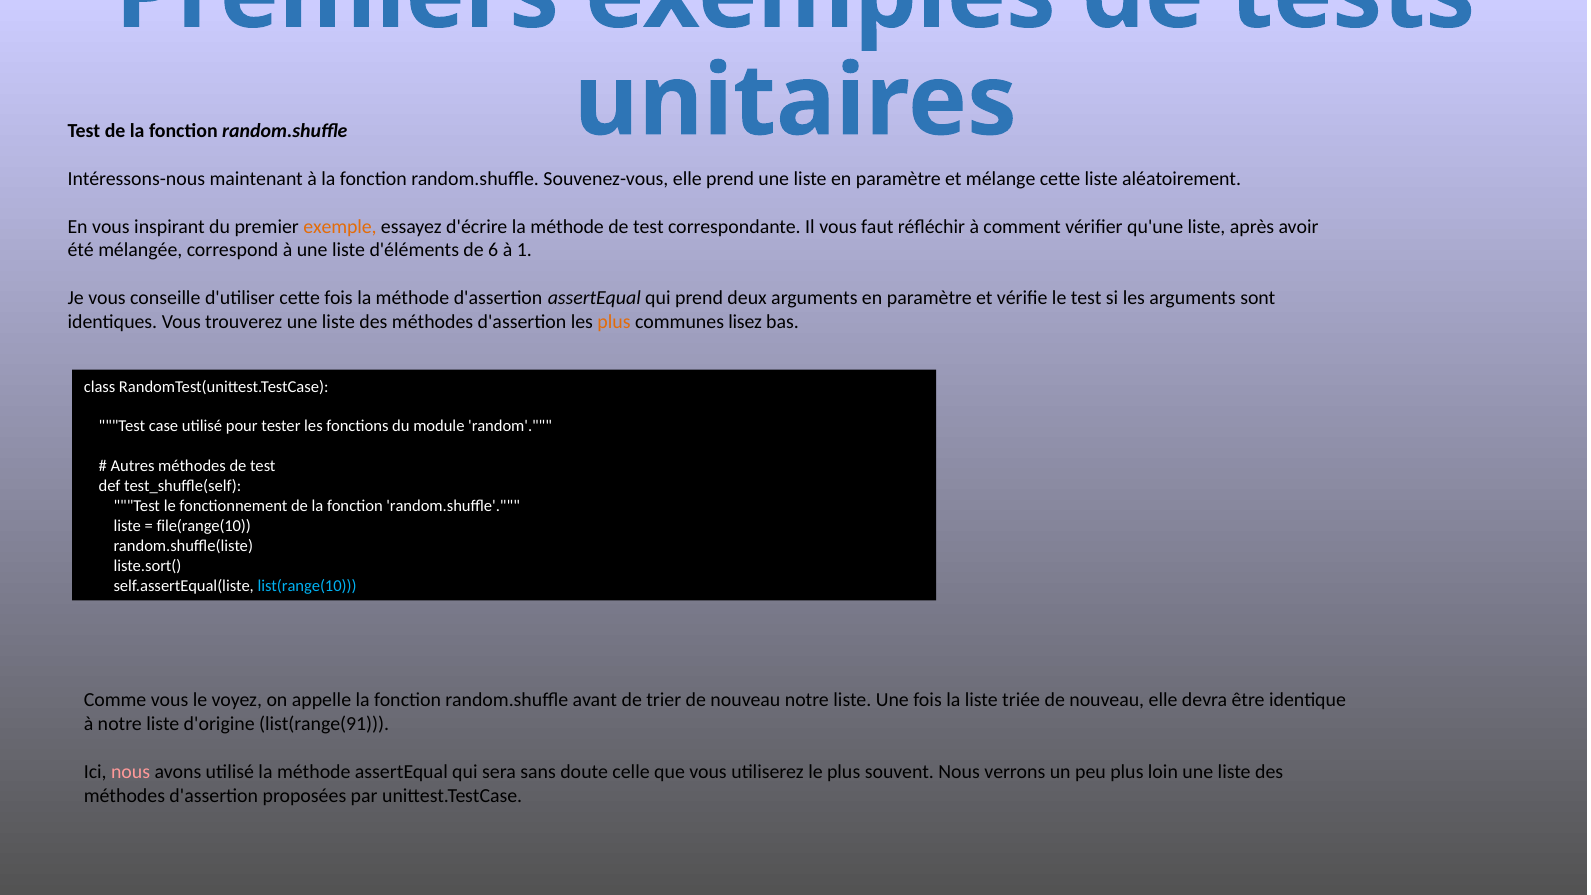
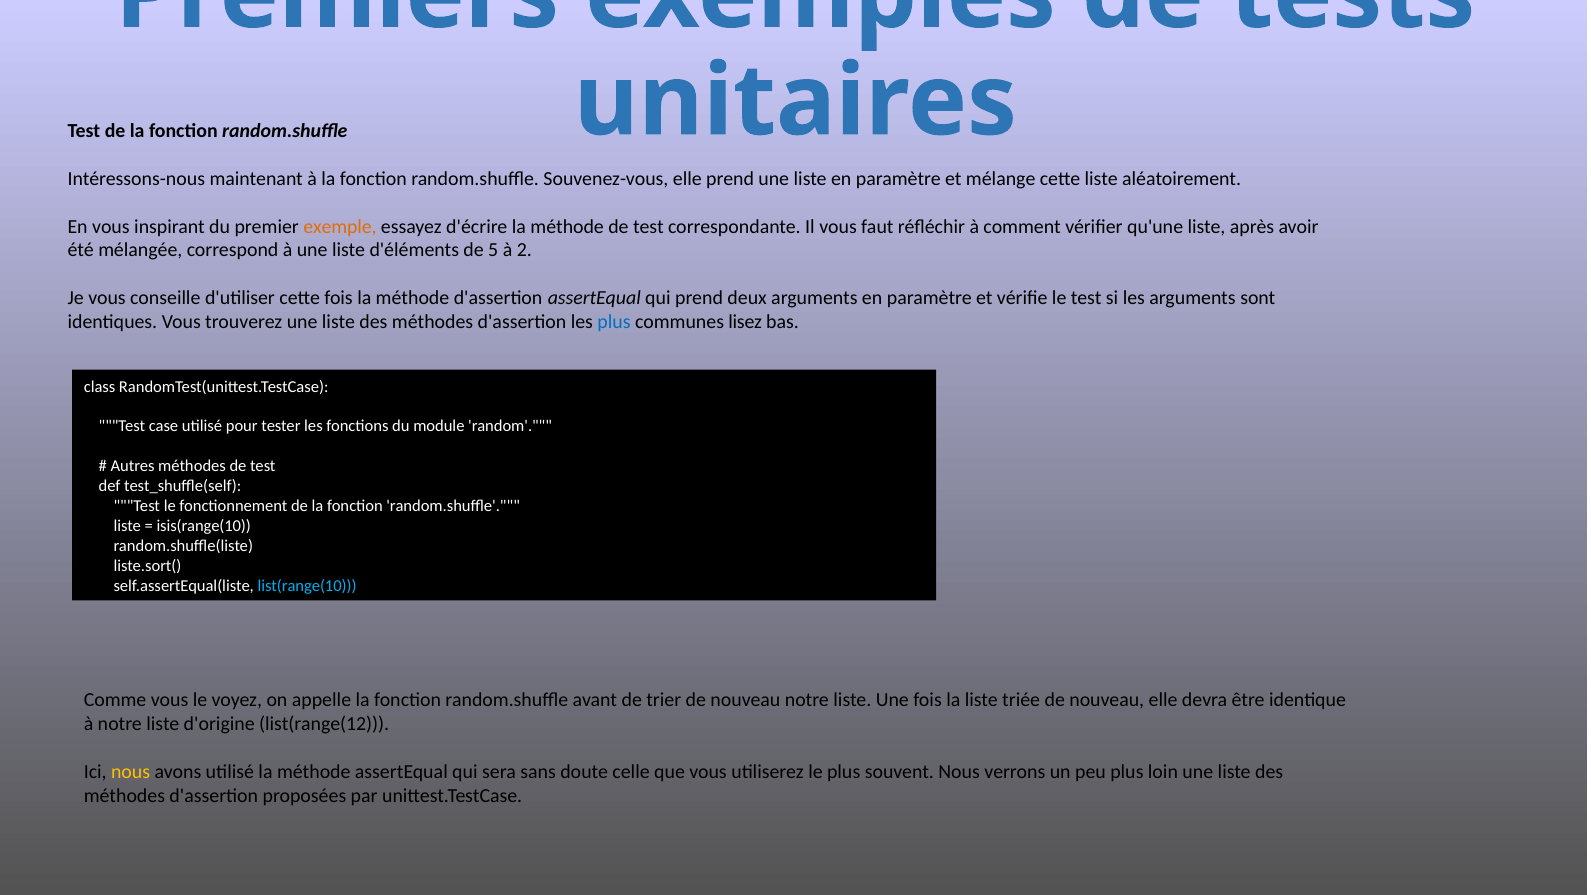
6: 6 -> 5 (493, 250)
1: 1 -> 2 (524, 250)
plus colour: orange -> blue (614, 322)
file(range(10: file(range(10 -> isis(range(10 (204, 526)
list(range(91: list(range(91 -> list(range(12 (324, 724)
nous colour: pink -> yellow (131, 772)
